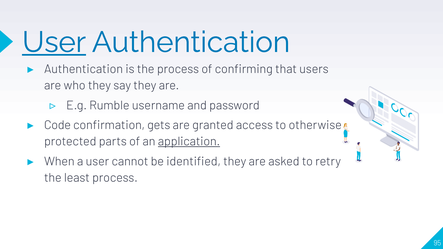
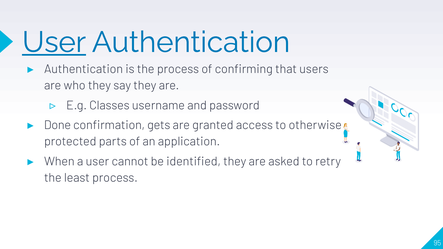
Rumble: Rumble -> Classes (109, 105)
Code: Code -> Done (57, 125)
application underline: present -> none (189, 142)
